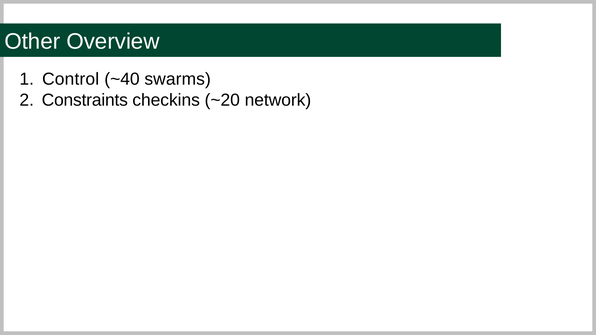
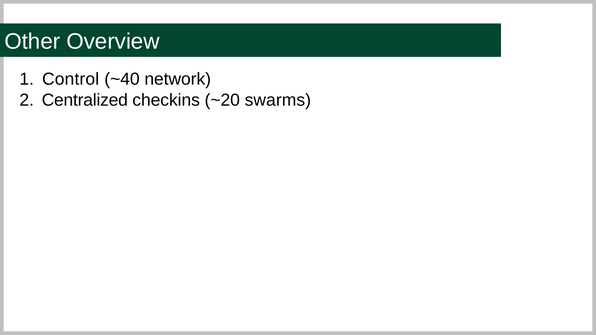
swarms: swarms -> network (178, 79)
Constraints: Constraints -> Centralized (85, 100)
network: network -> swarms (278, 100)
